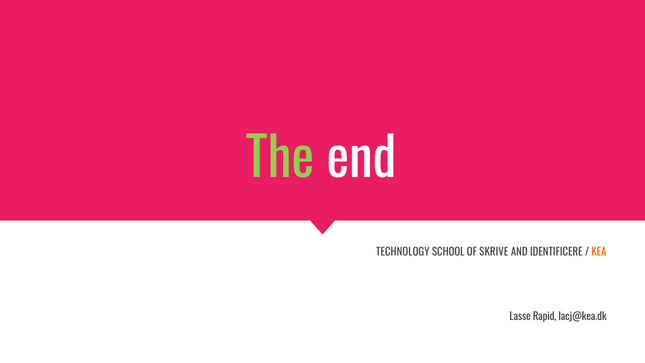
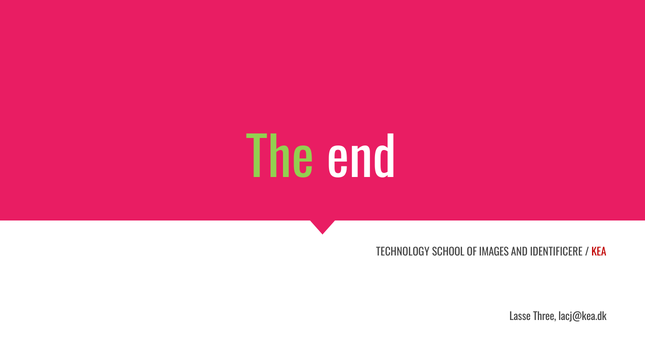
SKRIVE: SKRIVE -> IMAGES (494, 252)
KEA colour: orange -> red (599, 252)
Rapid: Rapid -> Three (545, 316)
